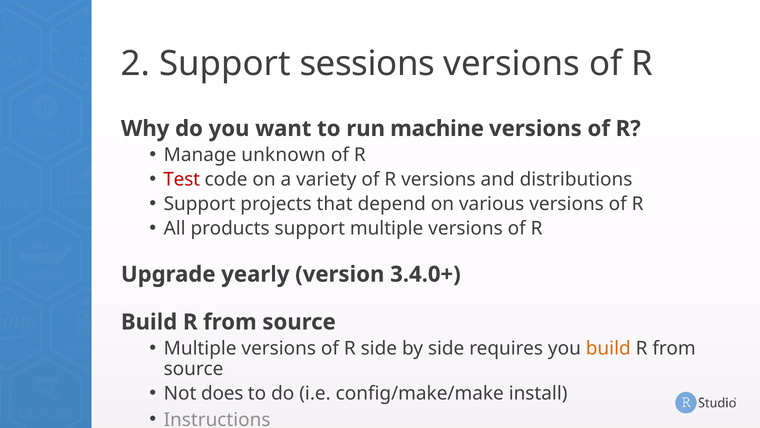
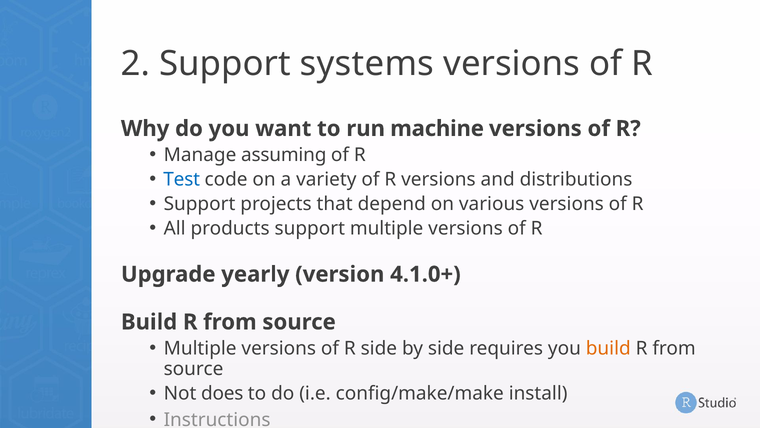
sessions: sessions -> systems (367, 64)
unknown: unknown -> assuming (284, 155)
Test colour: red -> blue (182, 179)
3.4.0+: 3.4.0+ -> 4.1.0+ (425, 274)
